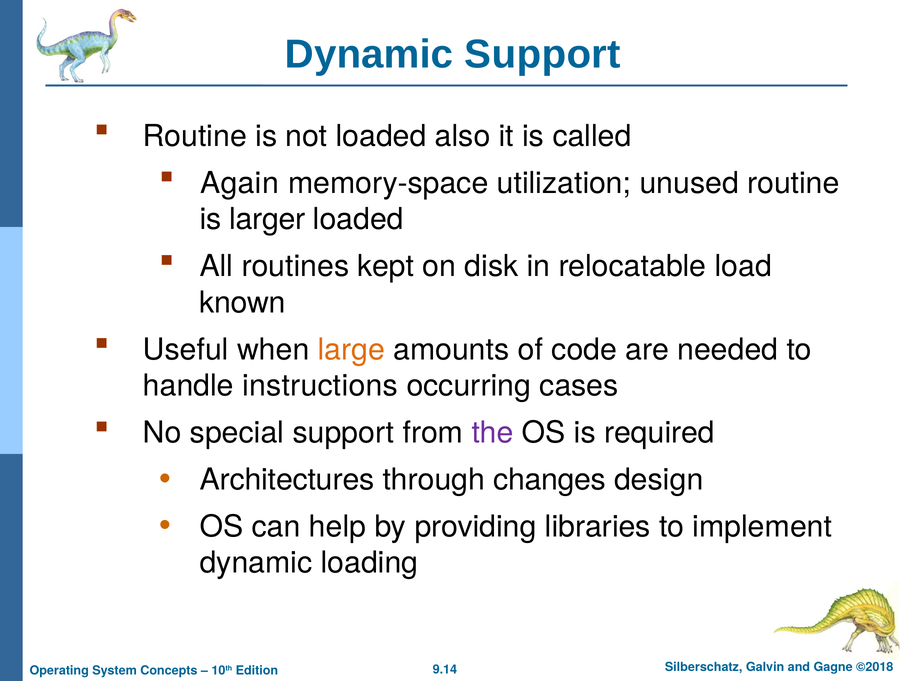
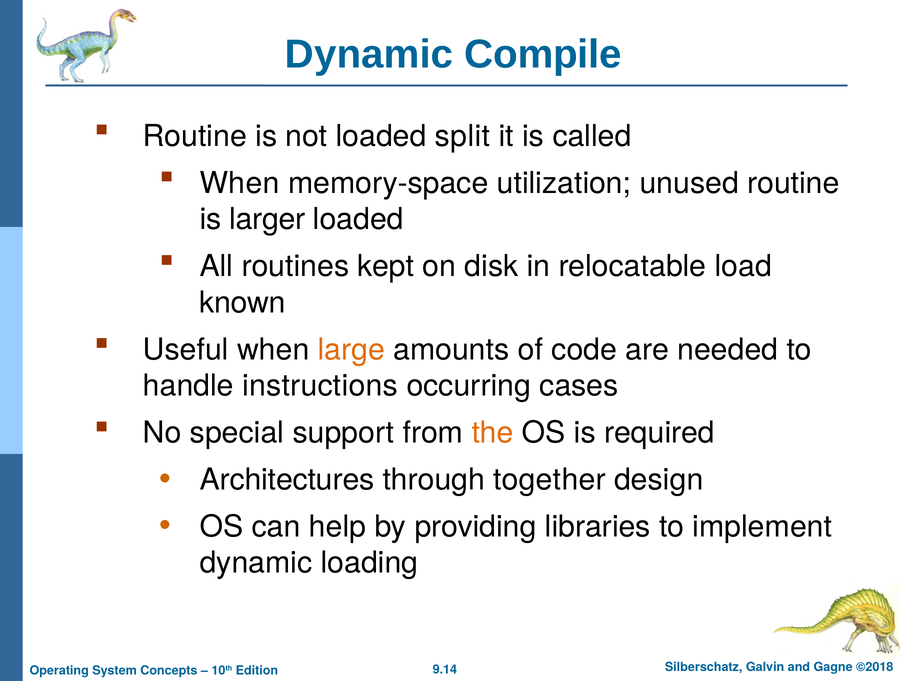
Dynamic Support: Support -> Compile (543, 54)
also: also -> split (462, 136)
Again: Again -> When (240, 183)
the colour: purple -> orange (493, 433)
changes: changes -> together (550, 480)
